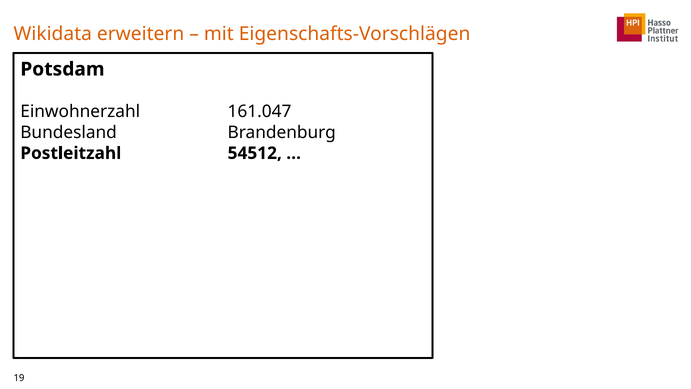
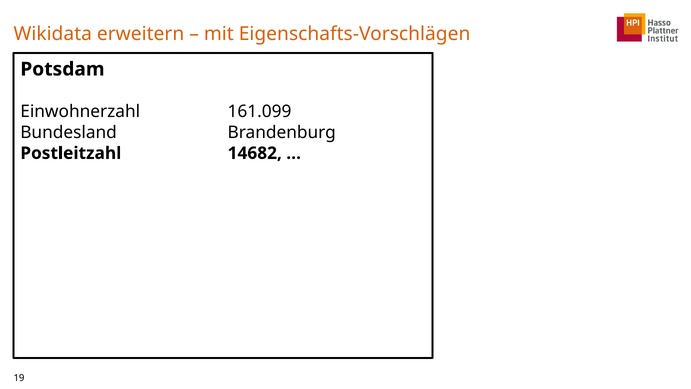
161.047: 161.047 -> 161.099 (260, 112)
54512: 54512 -> 14682 (255, 153)
